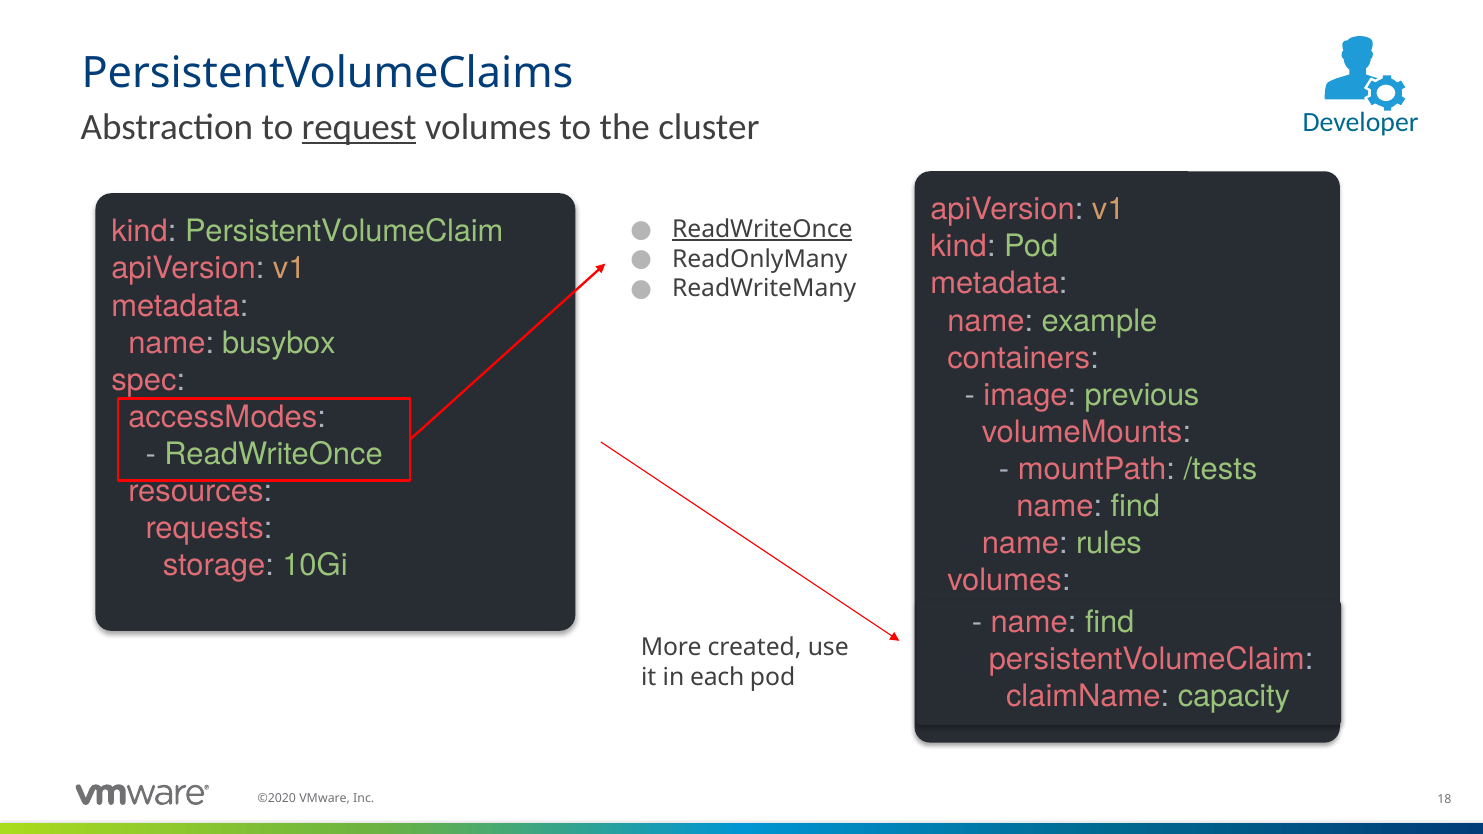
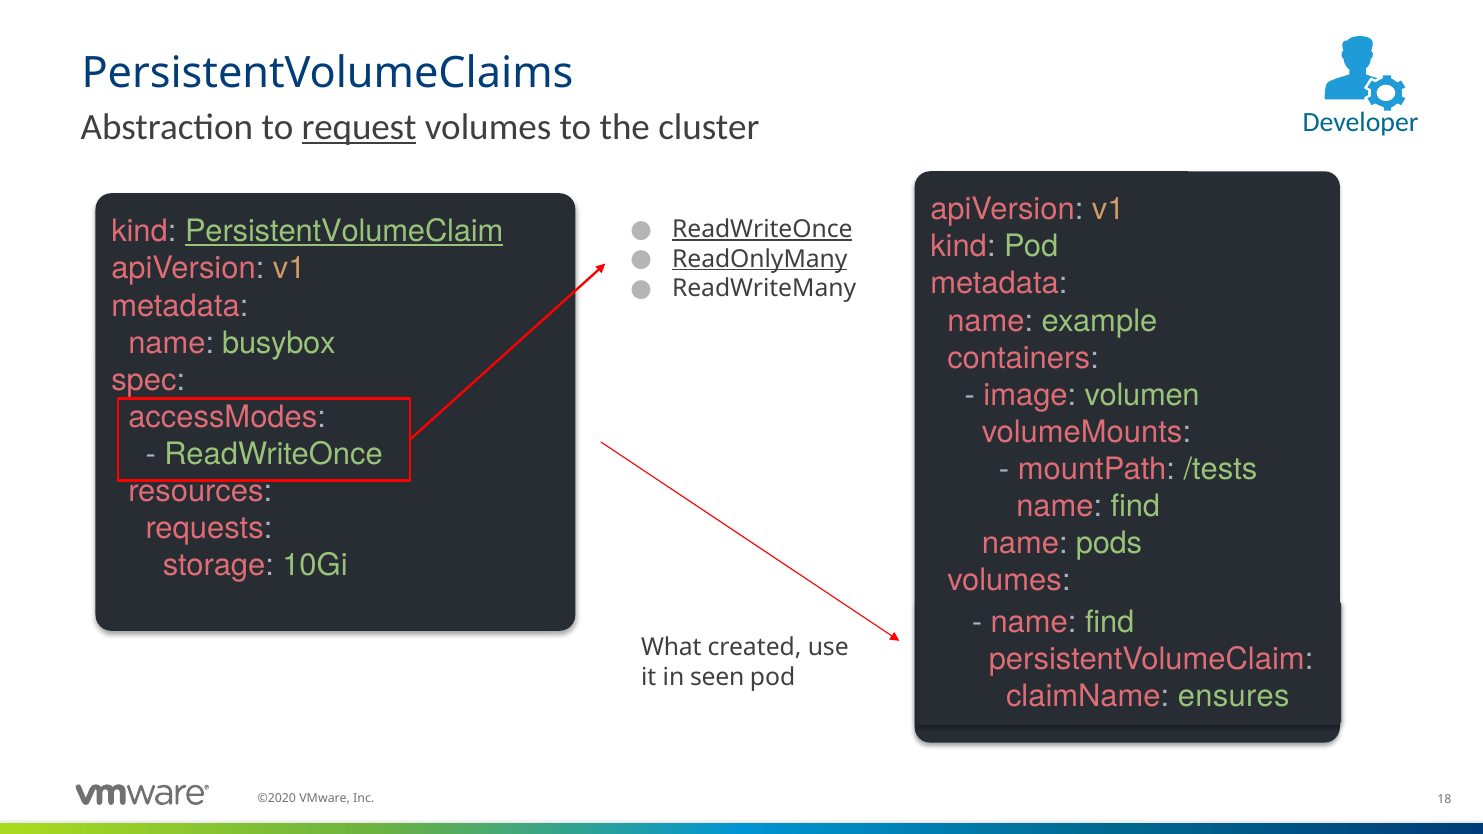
PersistentVolumeClaim underline: none -> present (344, 232)
ReadOnlyMany underline: none -> present (760, 259)
previous: previous -> volumen (1142, 395)
rules: rules -> pods (1109, 544)
More: More -> What (671, 648)
each: each -> seen (717, 678)
capacity: capacity -> ensures (1234, 697)
